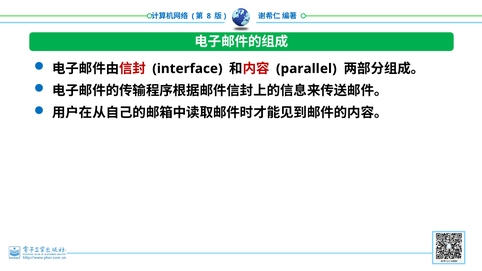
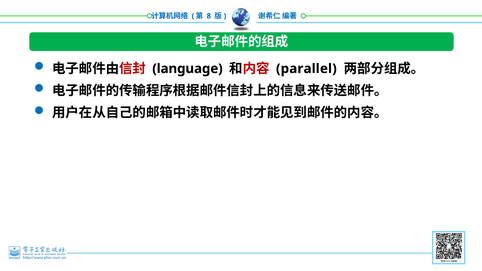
interface: interface -> language (187, 69)
